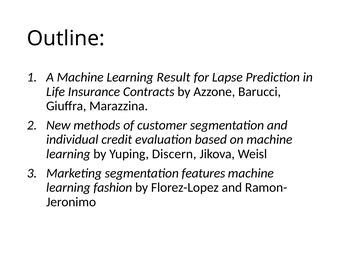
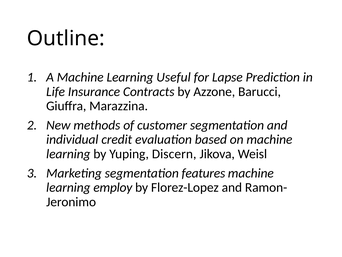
Result: Result -> Useful (174, 77)
fashion: fashion -> employ (113, 187)
